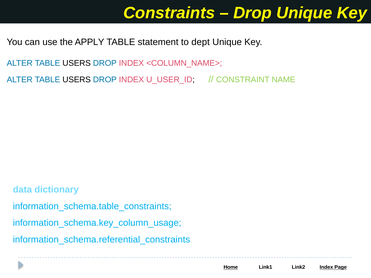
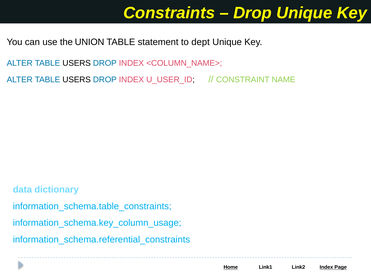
APPLY: APPLY -> UNION (90, 42)
